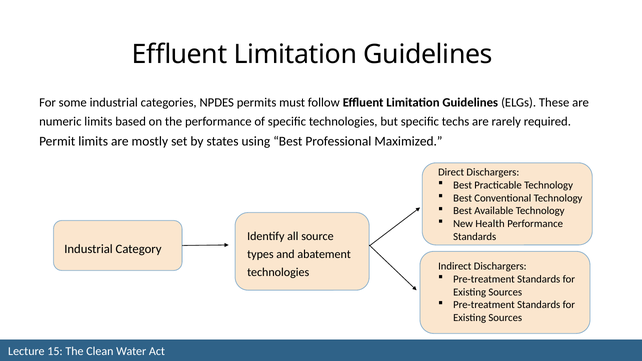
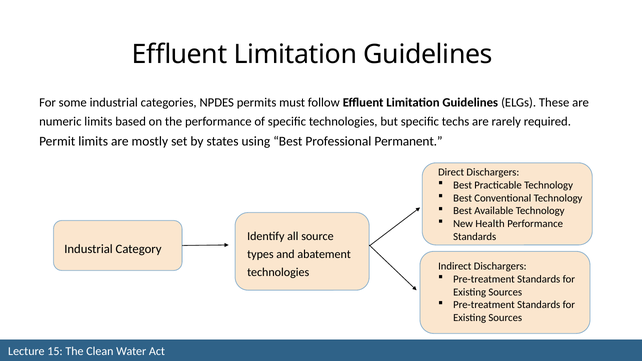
Maximized: Maximized -> Permanent (408, 141)
